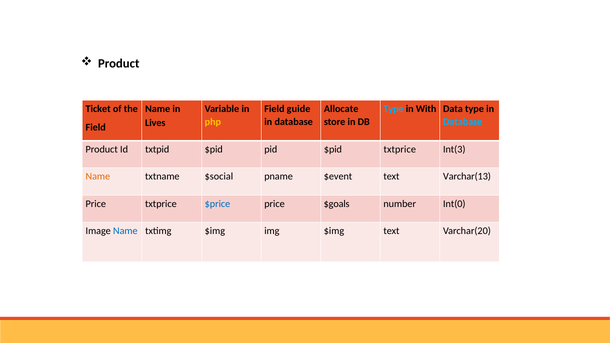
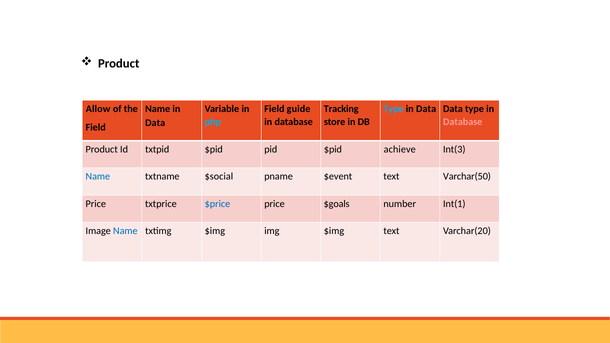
Ticket: Ticket -> Allow (98, 109)
Allocate: Allocate -> Tracking (341, 109)
With: With -> Data (426, 109)
php colour: yellow -> light blue (213, 122)
Database colour: light blue -> pink (463, 122)
Lives: Lives -> Data (155, 123)
$pid txtprice: txtprice -> achieve (400, 149)
Name colour: orange -> blue (98, 177)
Varchar(13: Varchar(13 -> Varchar(50 (467, 177)
Int(0: Int(0 -> Int(1 (454, 204)
